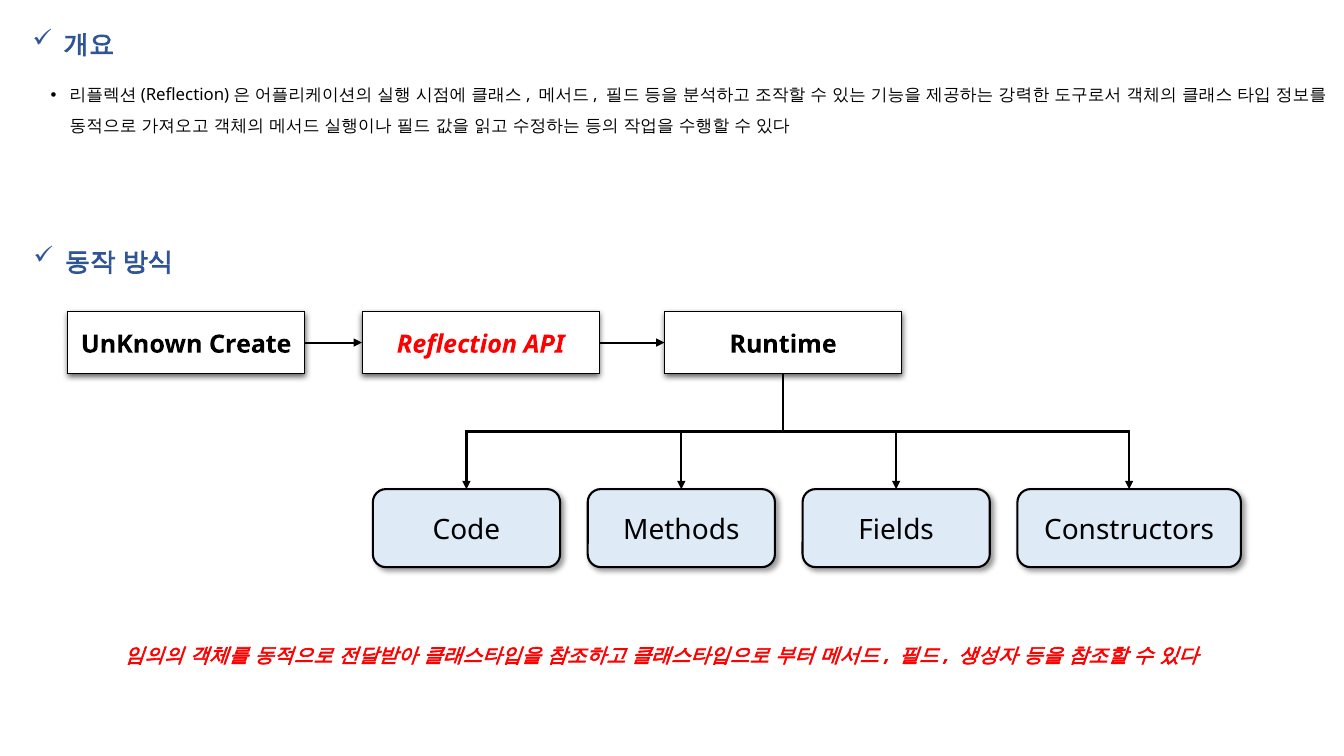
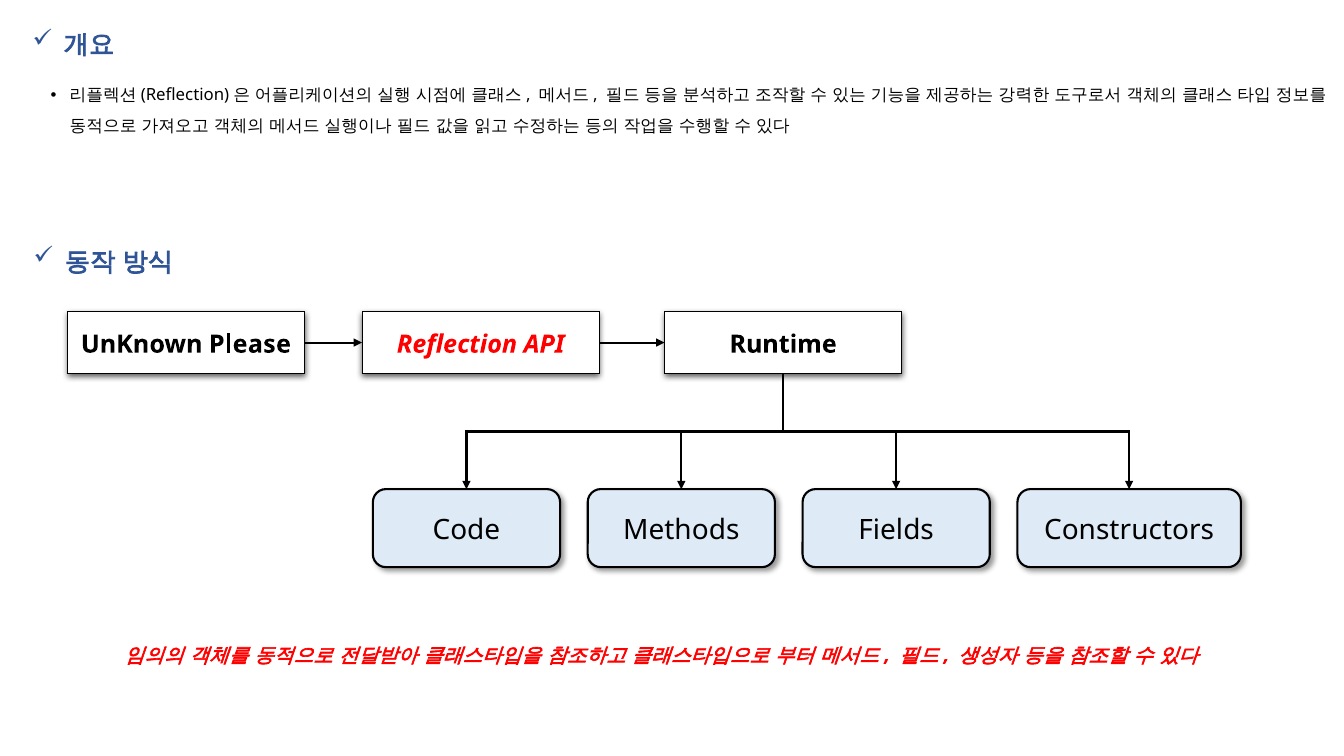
Create: Create -> Please (250, 344)
